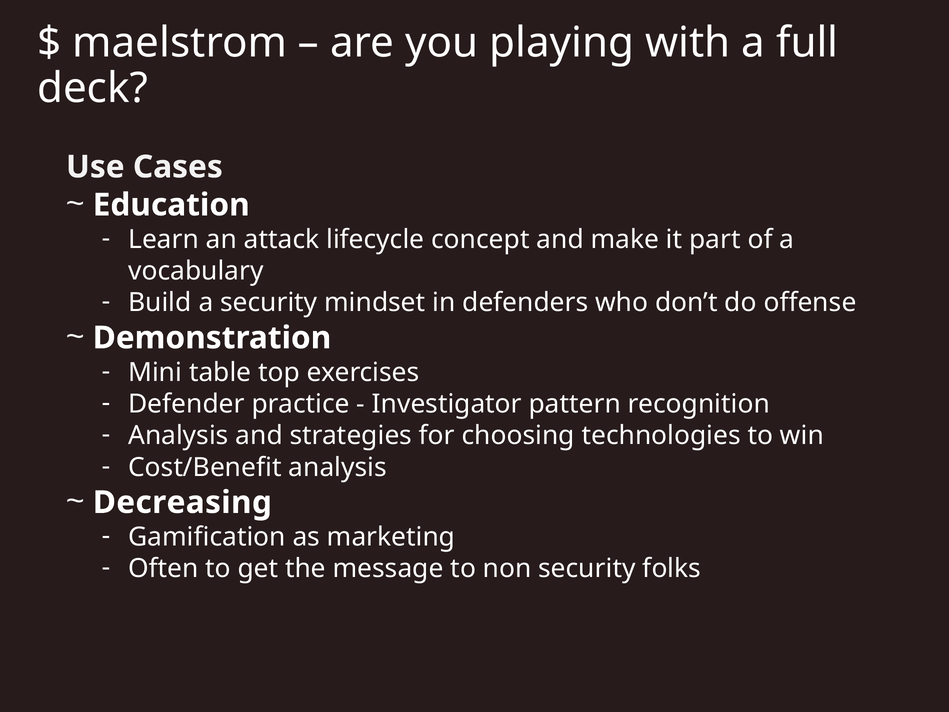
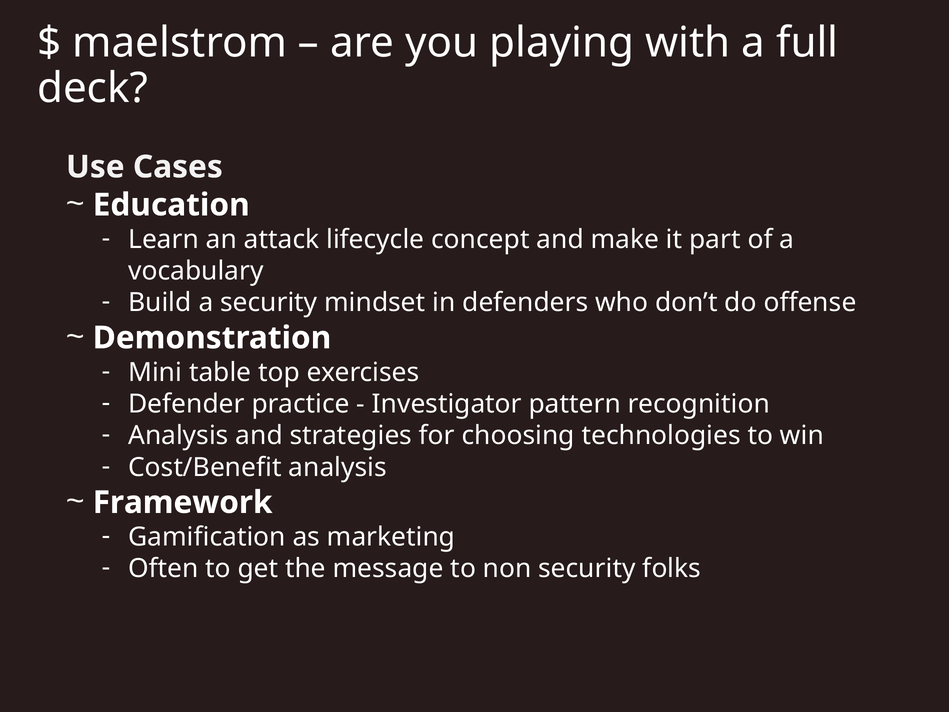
Decreasing: Decreasing -> Framework (183, 502)
